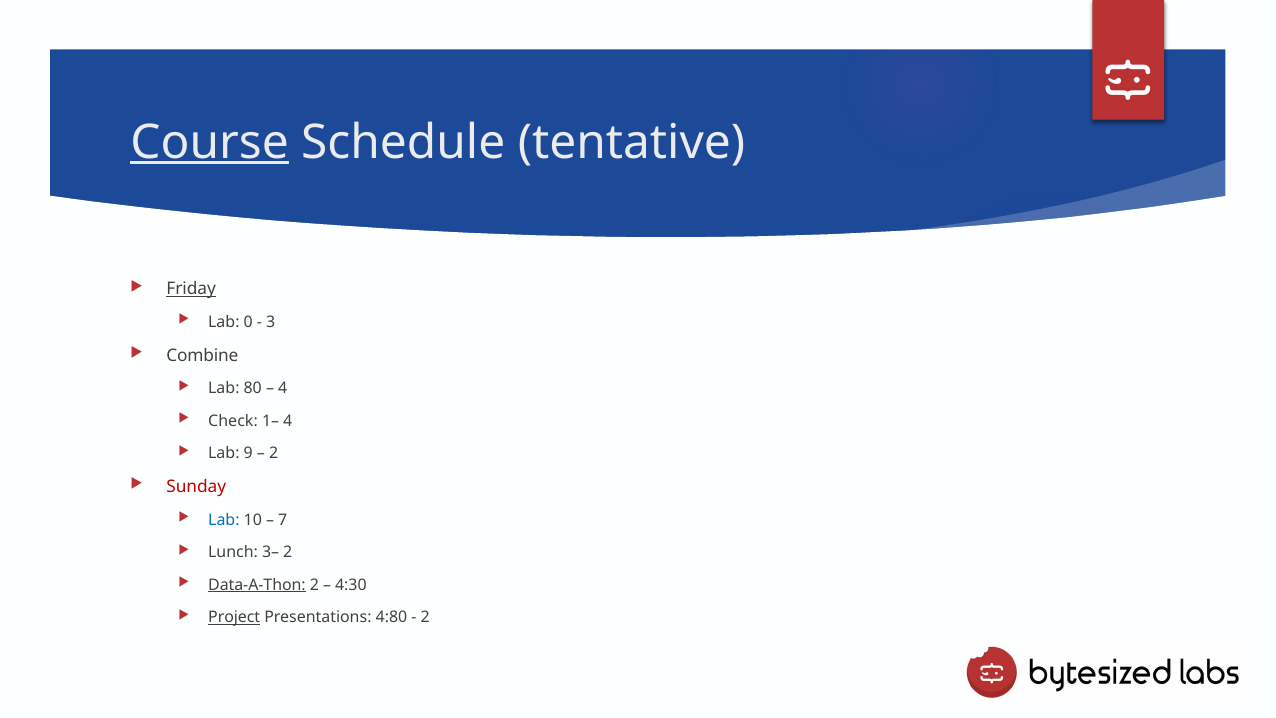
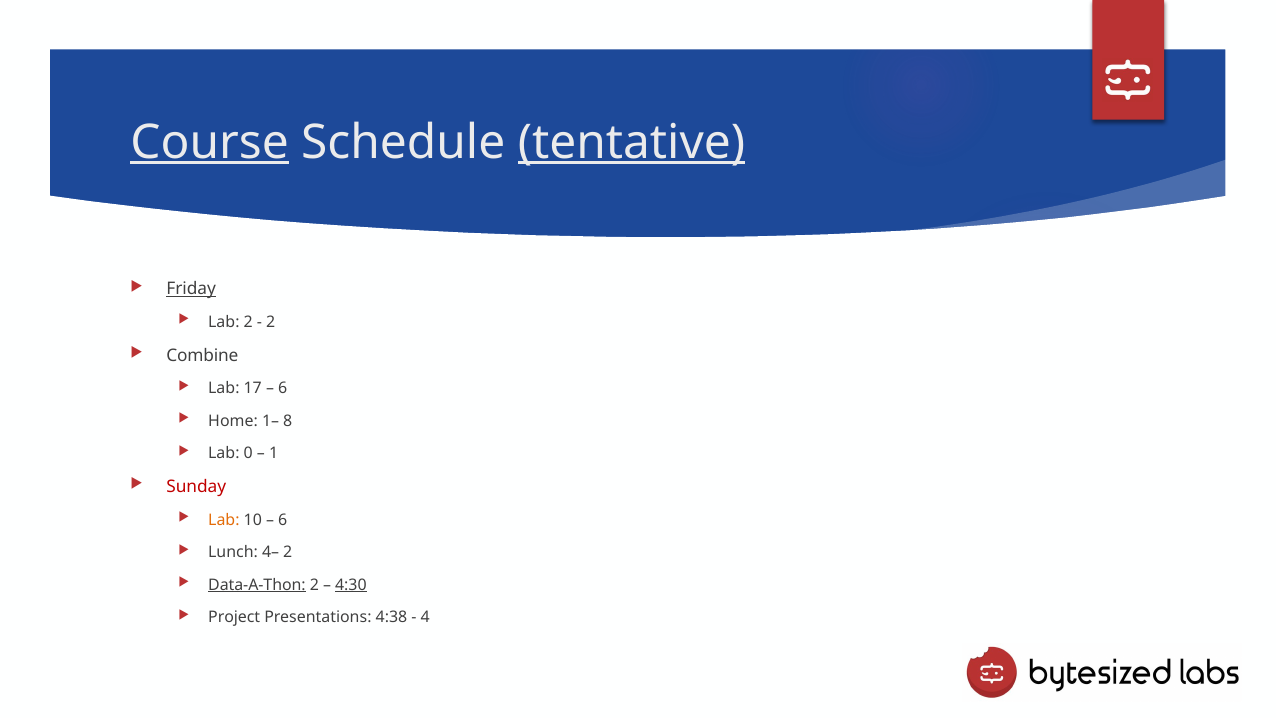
tentative underline: none -> present (631, 142)
Lab 0: 0 -> 2 (248, 322)
3: 3 -> 2 (271, 322)
80: 80 -> 17 (253, 389)
4: 4 -> 6 (283, 389)
Check: Check -> Home (233, 421)
1– 4: 4 -> 8 (288, 421)
9: 9 -> 0 (248, 453)
2: 2 -> 1 (274, 453)
Lab colour: blue -> orange (224, 520)
7: 7 -> 6 (283, 520)
3–: 3– -> 4– (271, 552)
4:30 underline: none -> present (351, 585)
Project underline: present -> none (234, 617)
4:80: 4:80 -> 4:38 (391, 617)
2: 2 -> 4 (425, 617)
